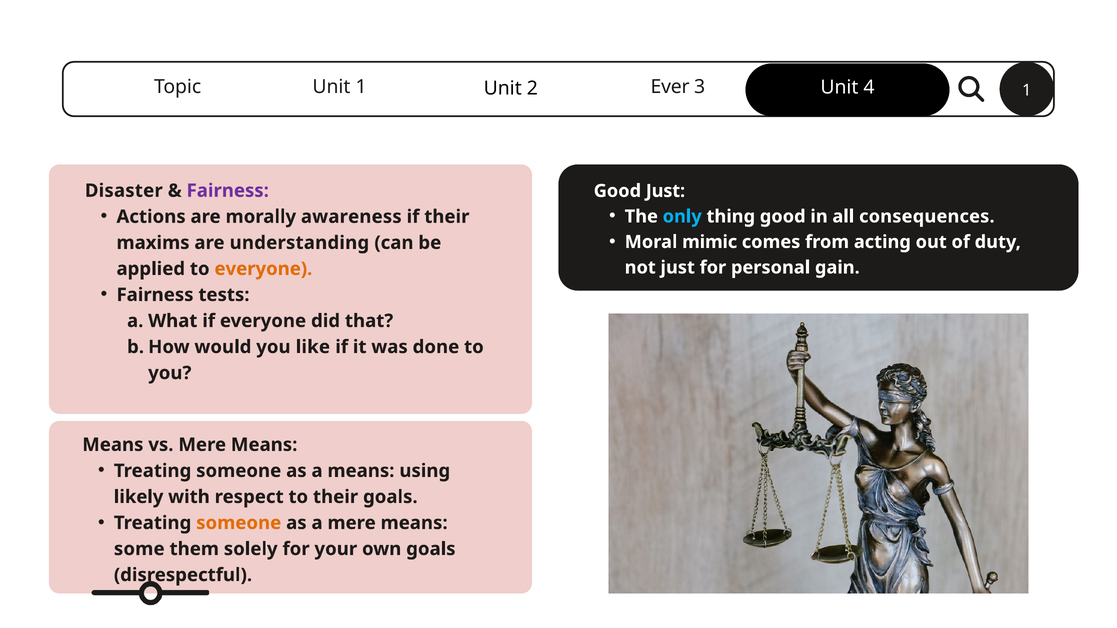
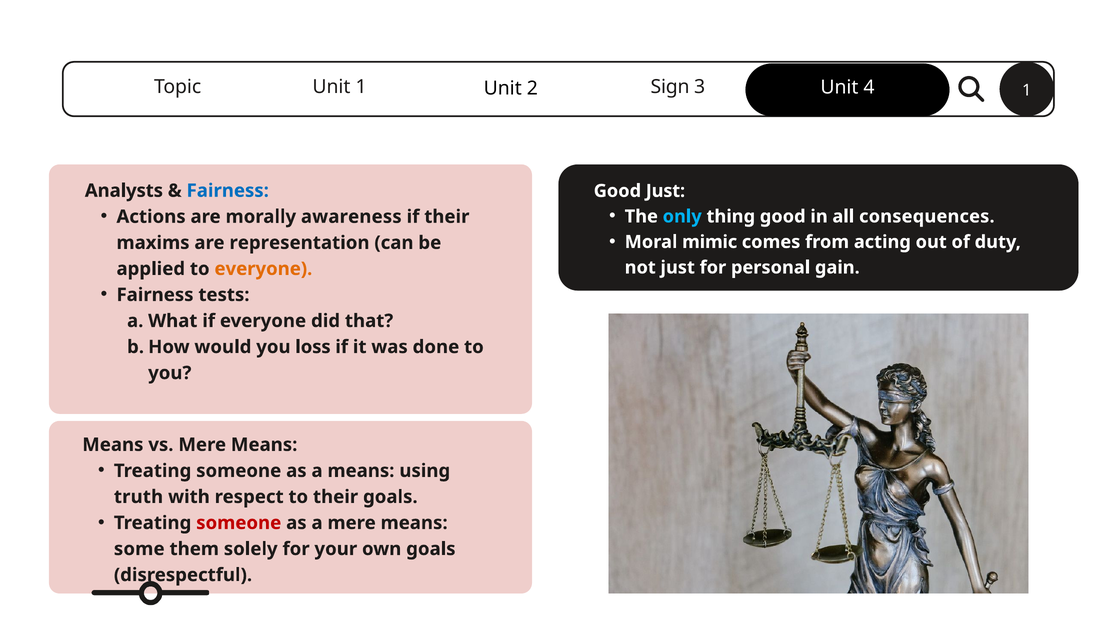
Ever: Ever -> Sign (670, 87)
Disaster: Disaster -> Analysts (124, 191)
Fairness colour: purple -> blue (228, 191)
understanding: understanding -> representation (299, 243)
like: like -> loss (313, 347)
likely: likely -> truth (139, 497)
someone colour: orange -> red (239, 523)
